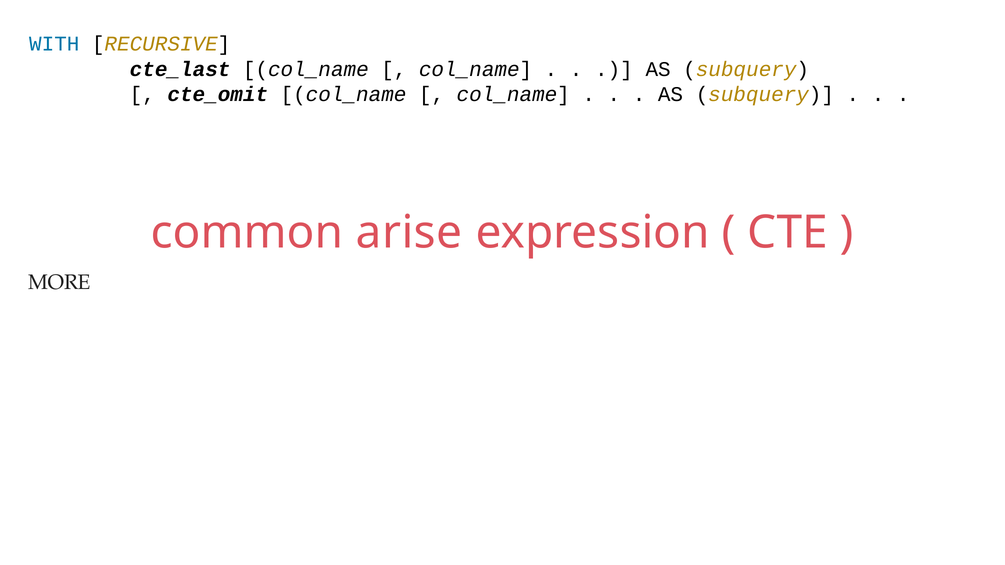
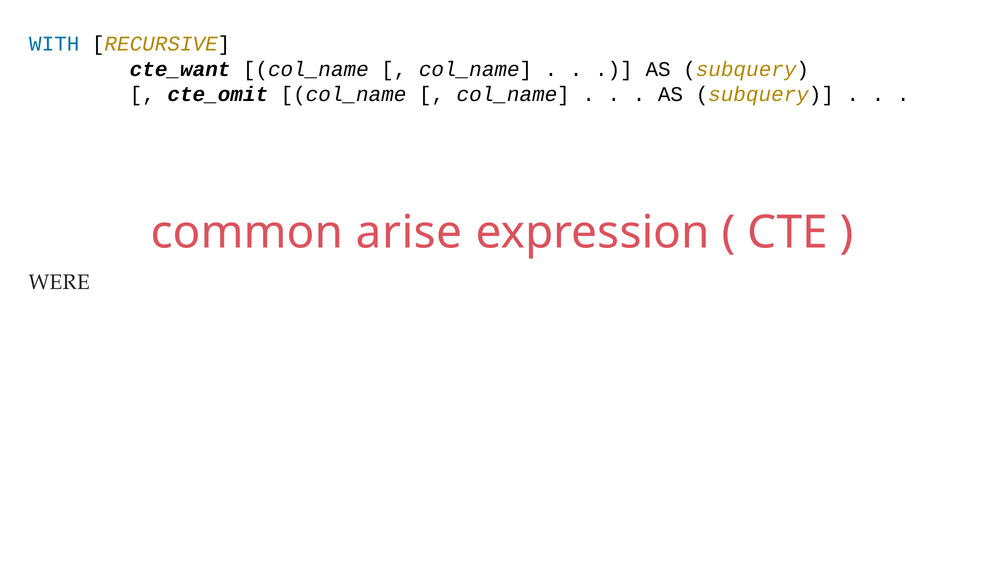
cte_last: cte_last -> cte_want (180, 69)
MORE: MORE -> WERE (59, 283)
